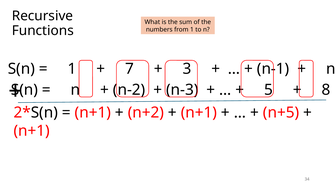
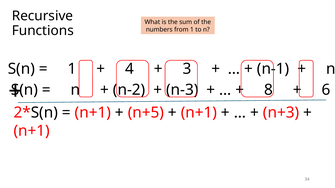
7: 7 -> 4 (129, 69)
5: 5 -> 8 (269, 90)
8: 8 -> 6 (326, 90)
n+2: n+2 -> n+5 (146, 113)
n+5: n+5 -> n+3 (281, 113)
